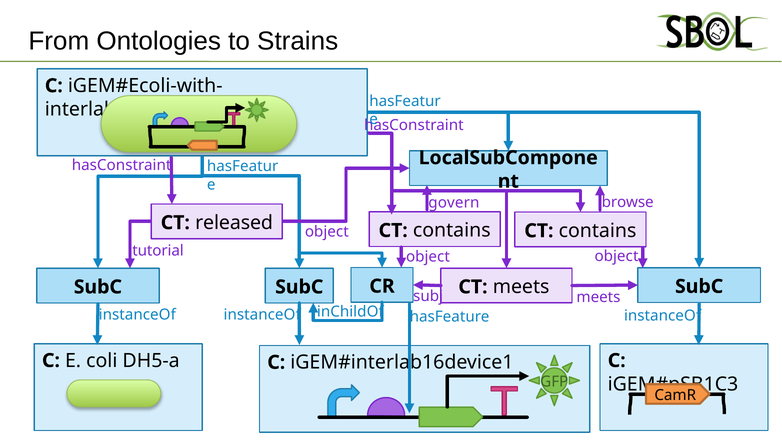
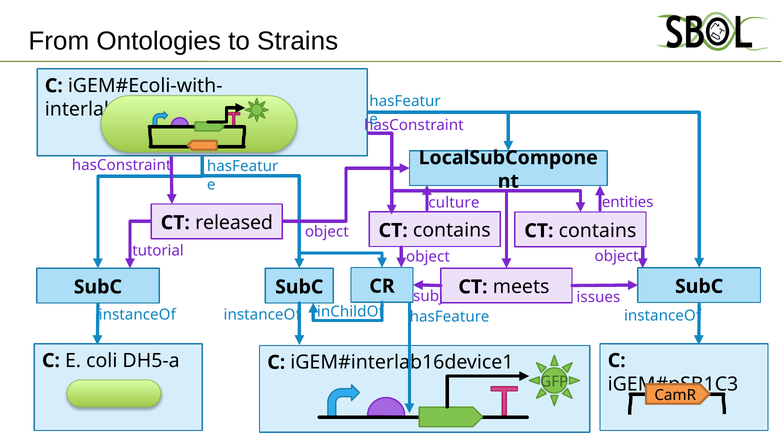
browse: browse -> entities (628, 202)
govern: govern -> culture (454, 202)
subj meets: meets -> issues (598, 297)
